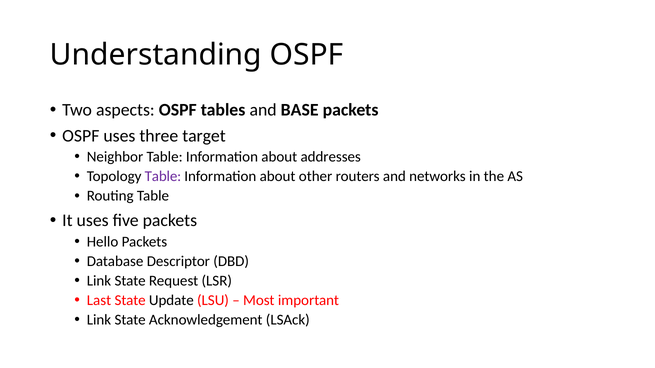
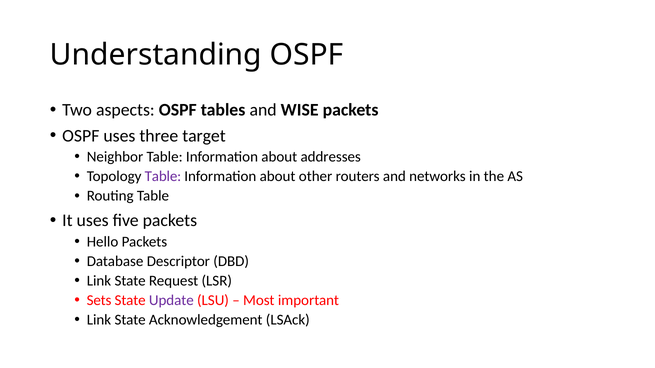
BASE: BASE -> WISE (300, 110)
Last: Last -> Sets (99, 301)
Update colour: black -> purple (171, 301)
